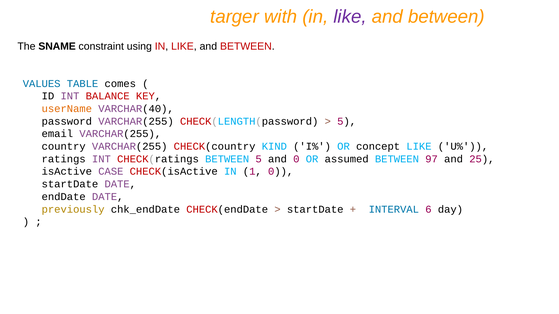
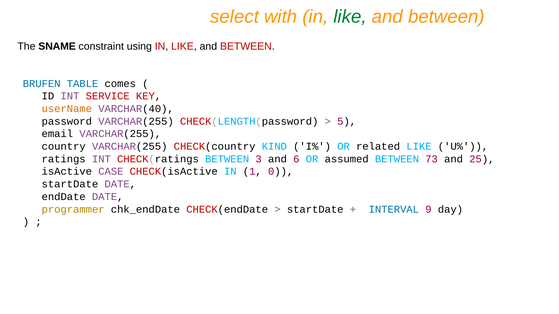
targer: targer -> select (235, 17)
like colour: purple -> green (350, 17)
VALUES: VALUES -> BRUFEN (42, 84)
BALANCE: BALANCE -> SERVICE (108, 96)
concept: concept -> related (378, 147)
BETWEEN 5: 5 -> 3 (259, 159)
and 0: 0 -> 6 (296, 159)
97: 97 -> 73 (432, 159)
previously: previously -> programmer (73, 210)
6: 6 -> 9 (428, 210)
